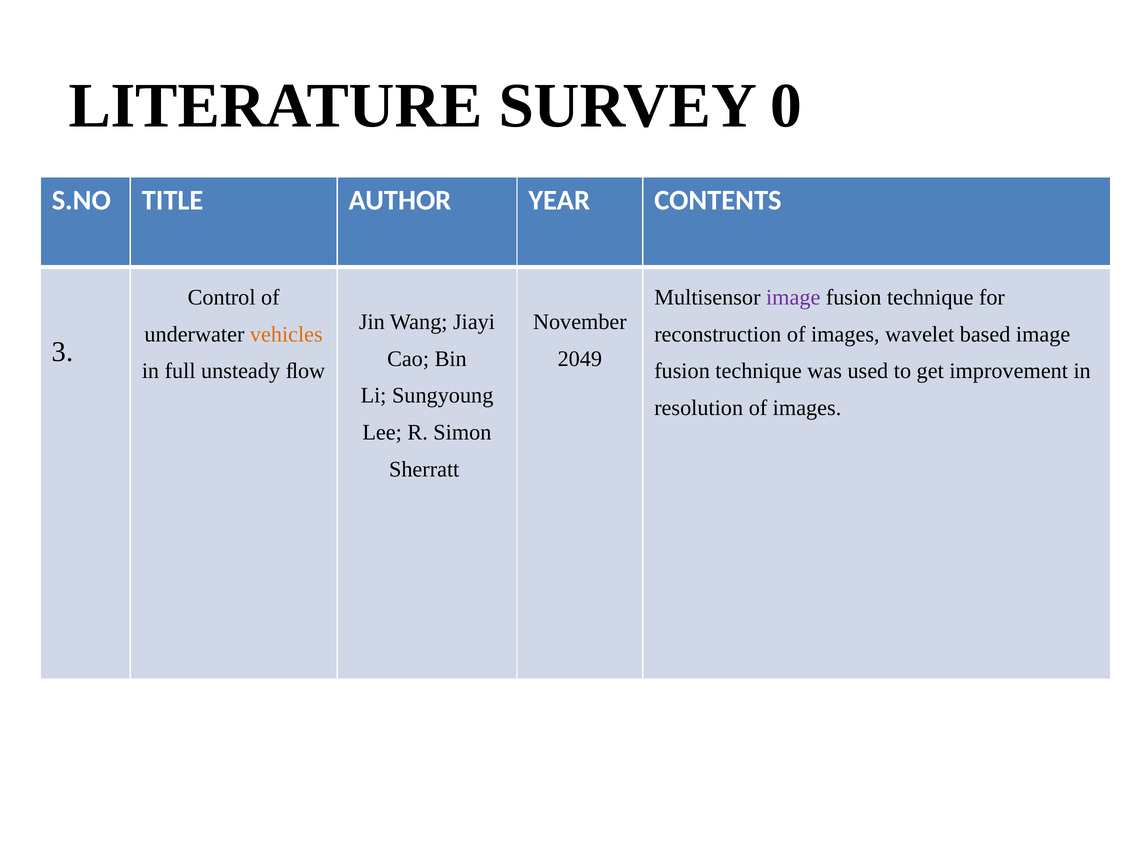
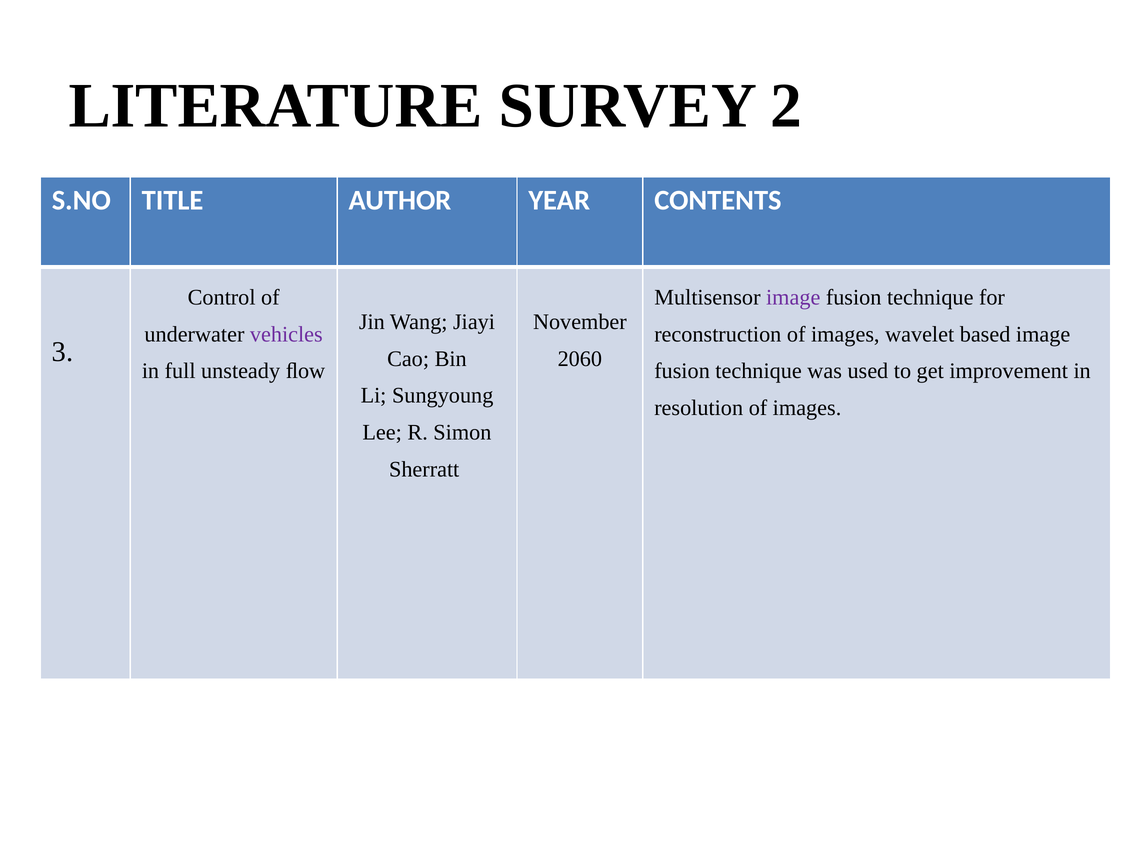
0: 0 -> 2 (786, 106)
vehicles colour: orange -> purple (286, 335)
2049: 2049 -> 2060 (580, 359)
